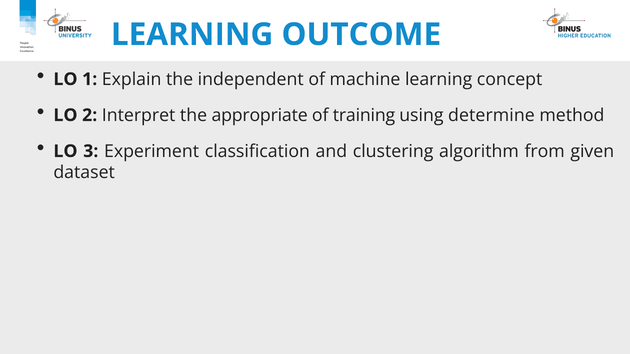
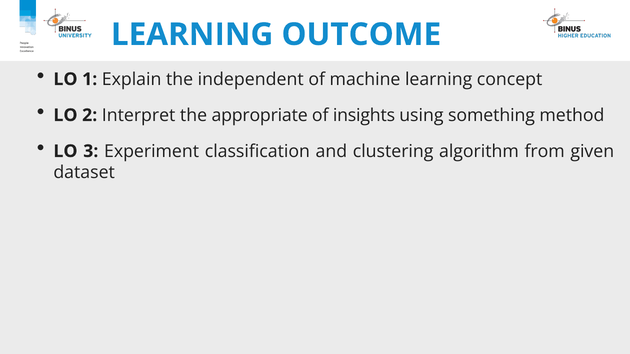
training: training -> insights (364, 115)
determine: determine -> something (492, 115)
